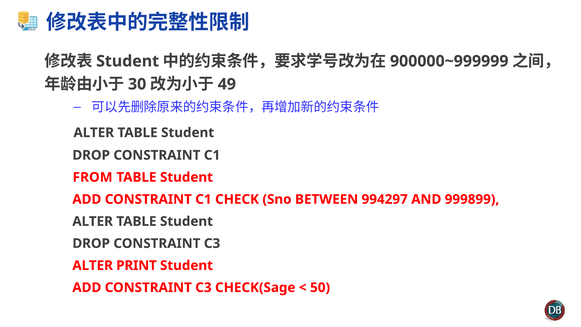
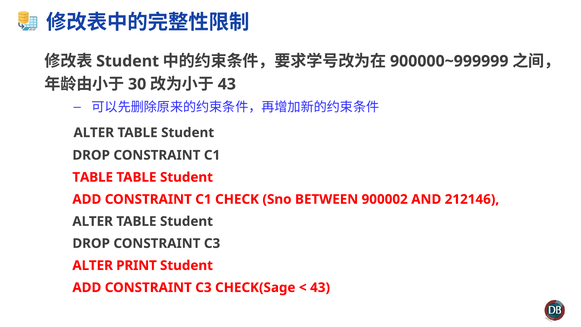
49: 49 -> 43 (227, 84)
FROM: FROM -> TABLE (93, 177)
994297: 994297 -> 900002 (385, 199)
999899: 999899 -> 212146 (472, 199)
50: 50 -> 43 (320, 287)
